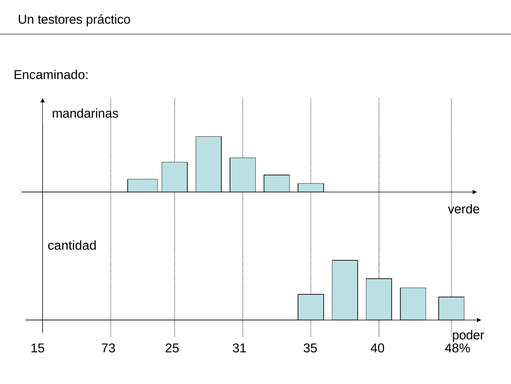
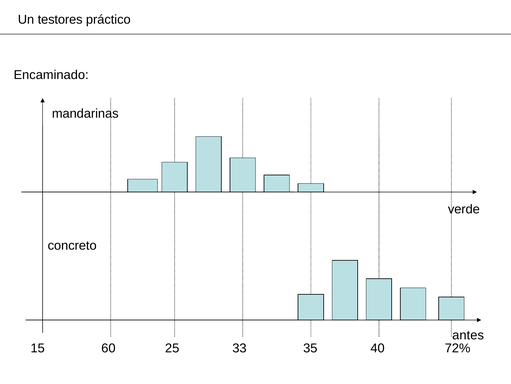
cantidad: cantidad -> concreto (72, 245)
poder: poder -> antes (468, 335)
73: 73 -> 60 (108, 347)
31: 31 -> 33 (239, 347)
48%: 48% -> 72% (458, 347)
